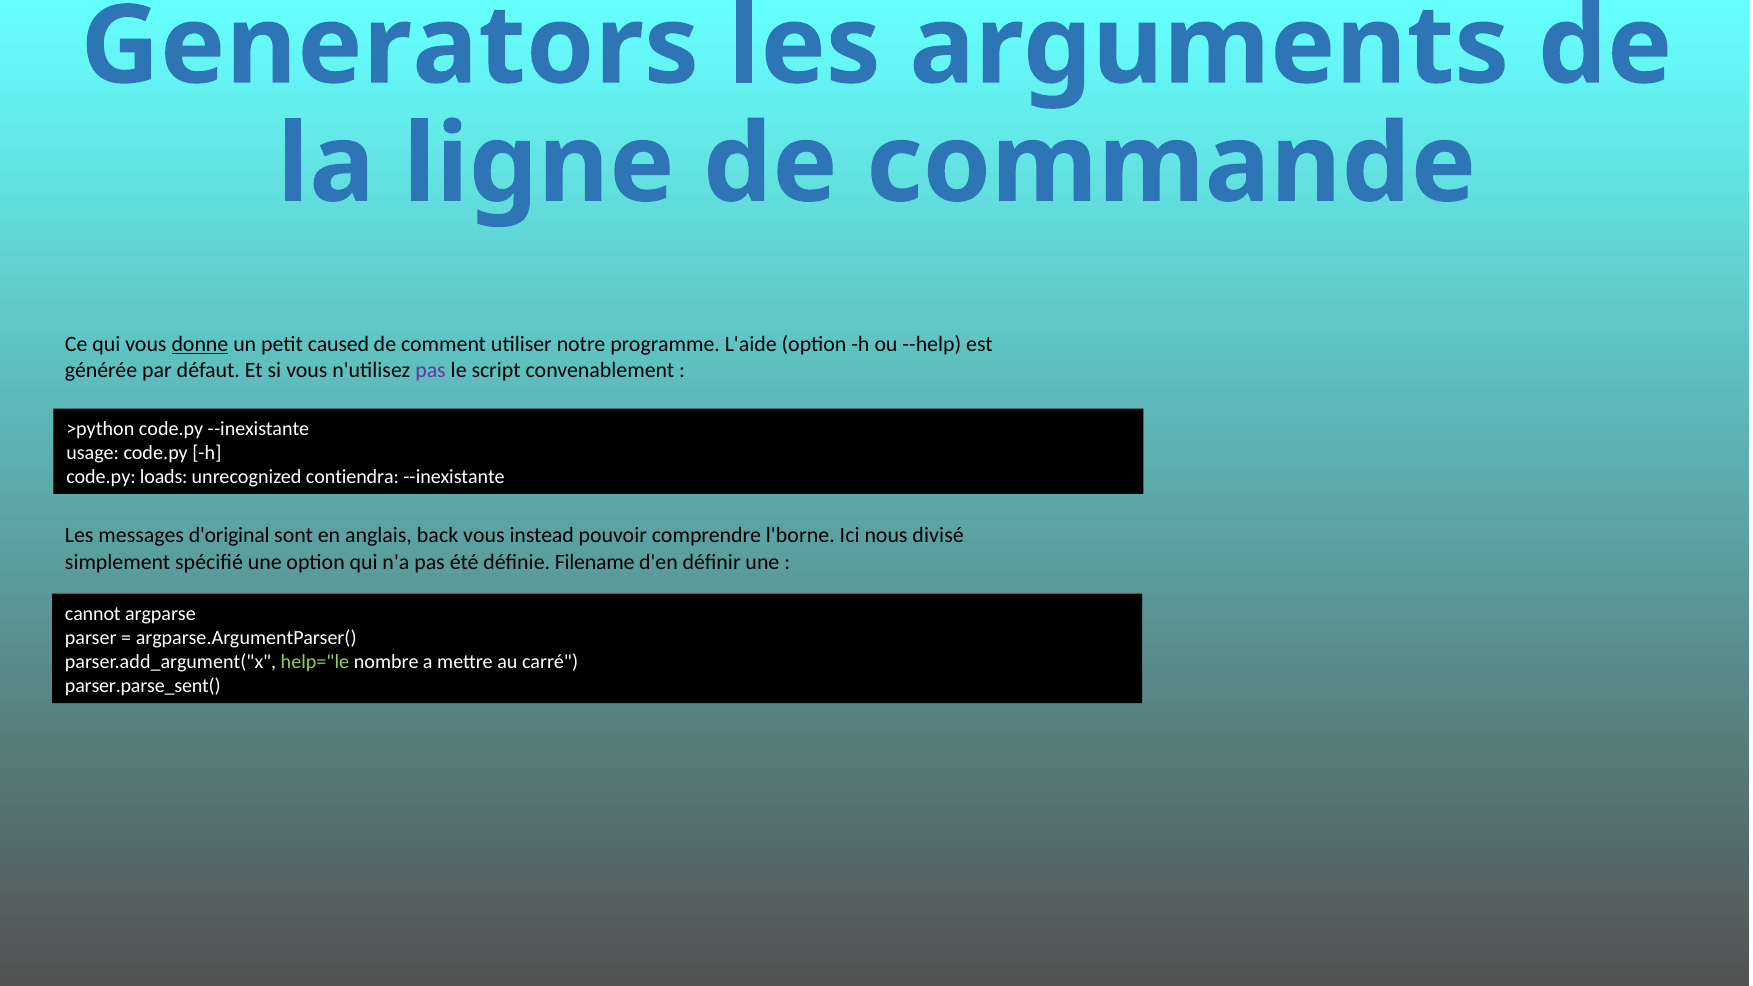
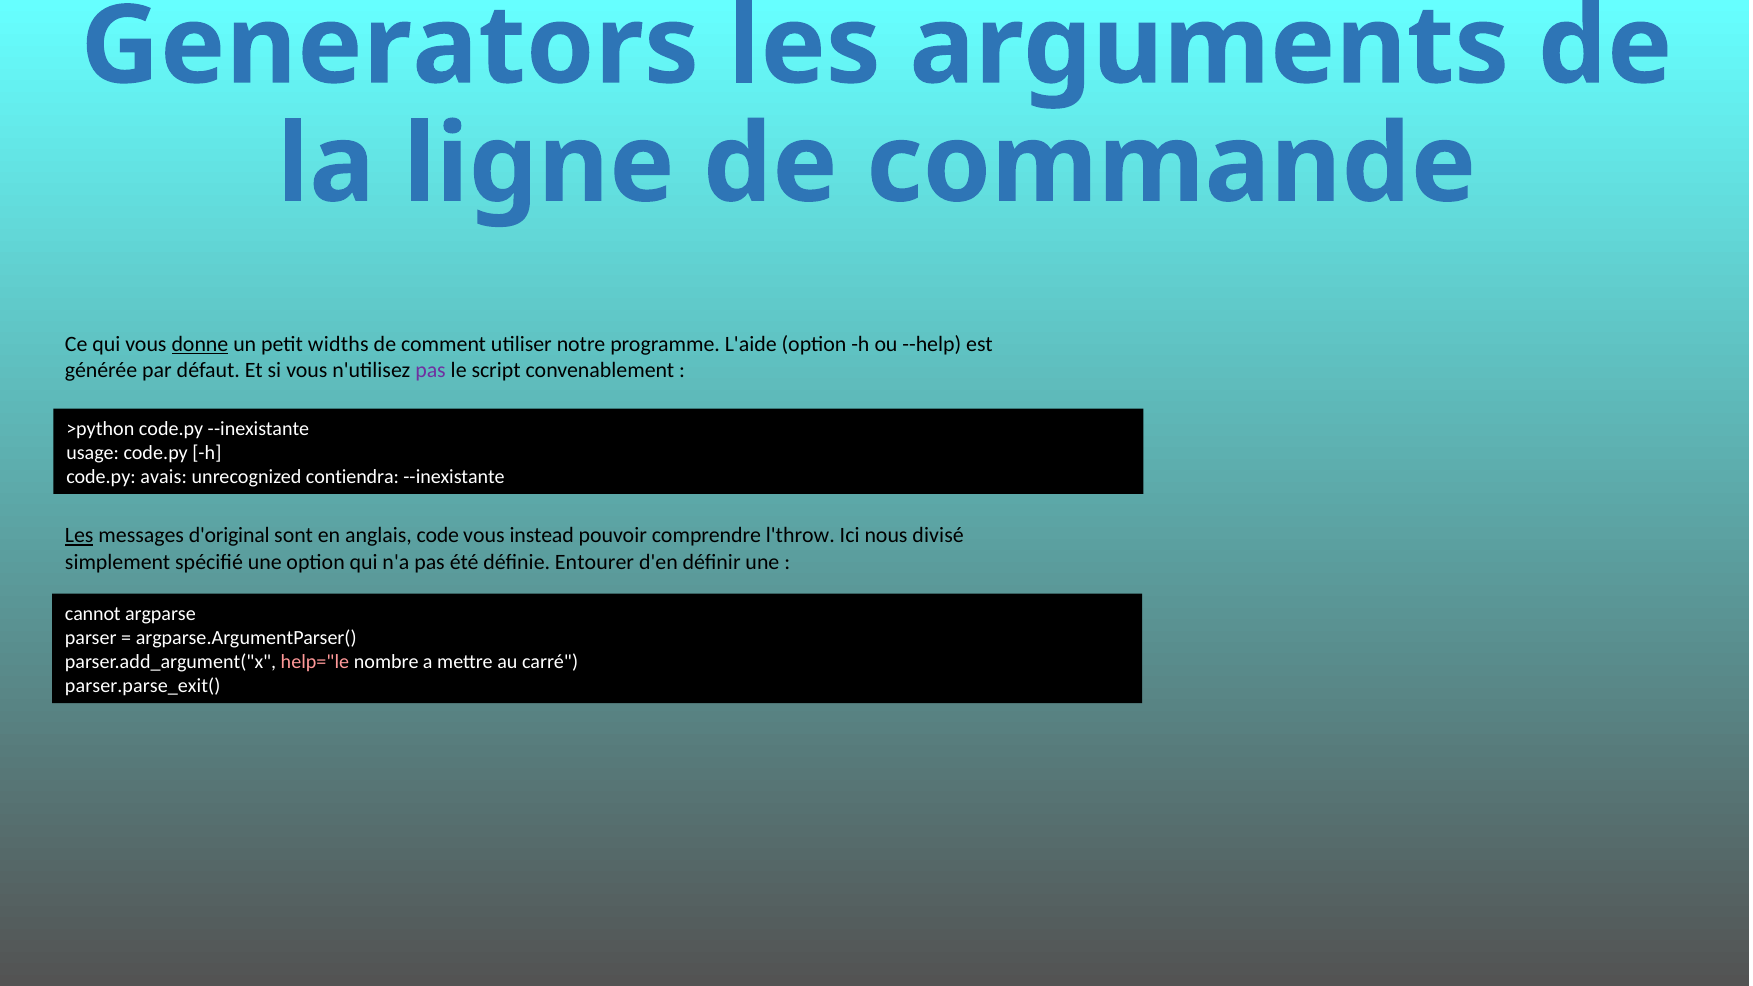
caused: caused -> widths (338, 344)
loads: loads -> avais (164, 477)
Les underline: none -> present (79, 536)
back: back -> code (438, 536)
l'borne: l'borne -> l'throw (800, 536)
Filename: Filename -> Entourer (595, 562)
help="le colour: light green -> pink (315, 662)
parser.parse_sent(: parser.parse_sent( -> parser.parse_exit( (143, 686)
